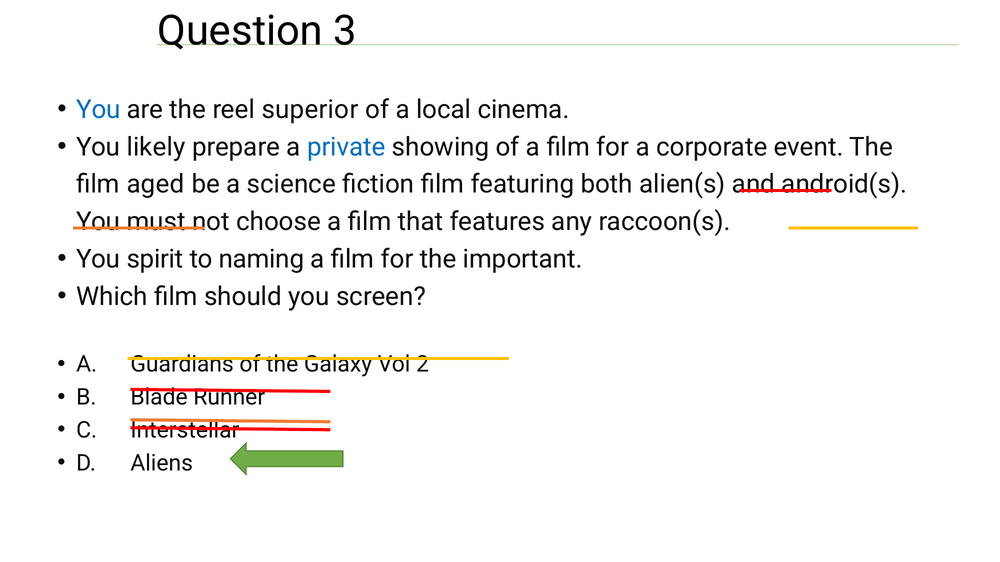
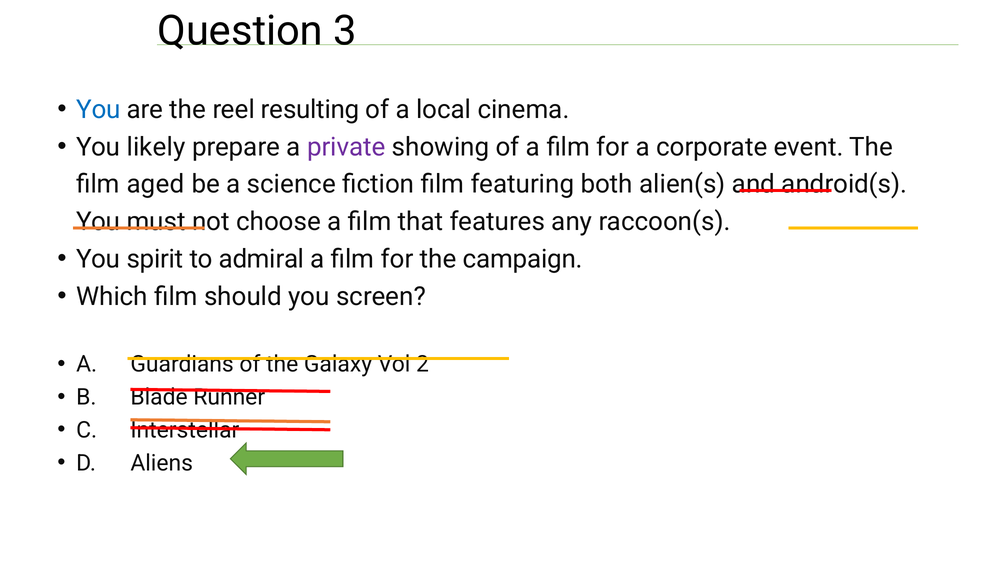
superior: superior -> resulting (310, 110)
private colour: blue -> purple (346, 147)
naming: naming -> admiral (261, 260)
important: important -> campaign (523, 260)
